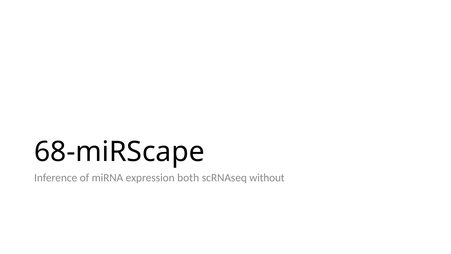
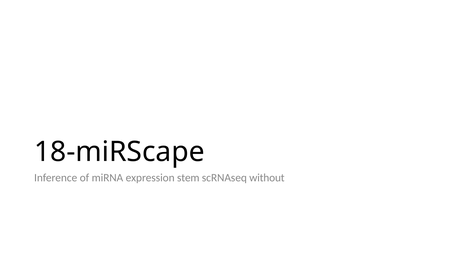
68-miRScape: 68-miRScape -> 18-miRScape (119, 152)
both: both -> stem (188, 177)
